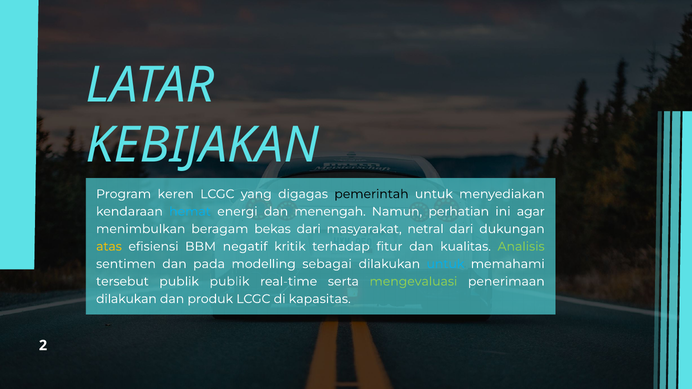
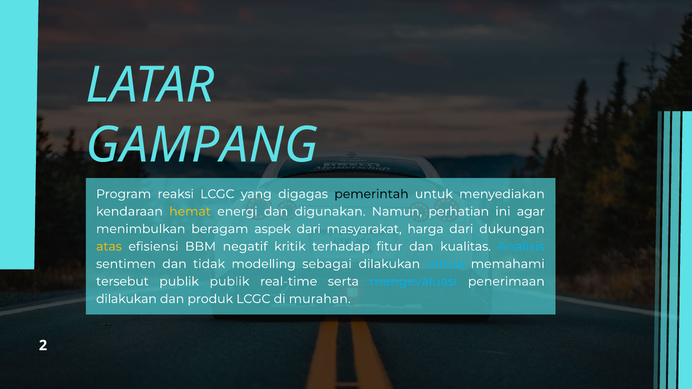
KEBIJAKAN: KEBIJAKAN -> GAMPANG (202, 145)
keren: keren -> reaksi (176, 194)
hemat colour: light blue -> yellow (190, 212)
menengah: menengah -> digunakan (330, 212)
bekas: bekas -> aspek (273, 229)
netral: netral -> harga (426, 229)
Analisis colour: light green -> light blue (521, 247)
pada: pada -> tidak (209, 264)
mengevaluasi colour: light green -> light blue (413, 282)
kapasitas: kapasitas -> murahan (320, 299)
